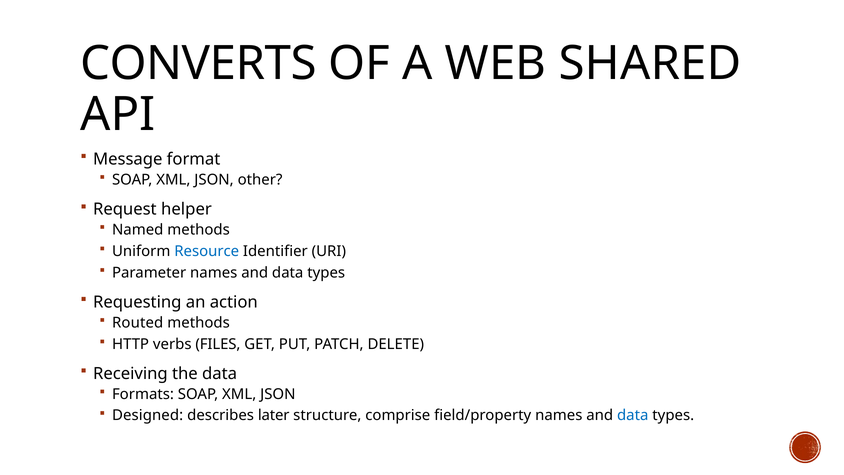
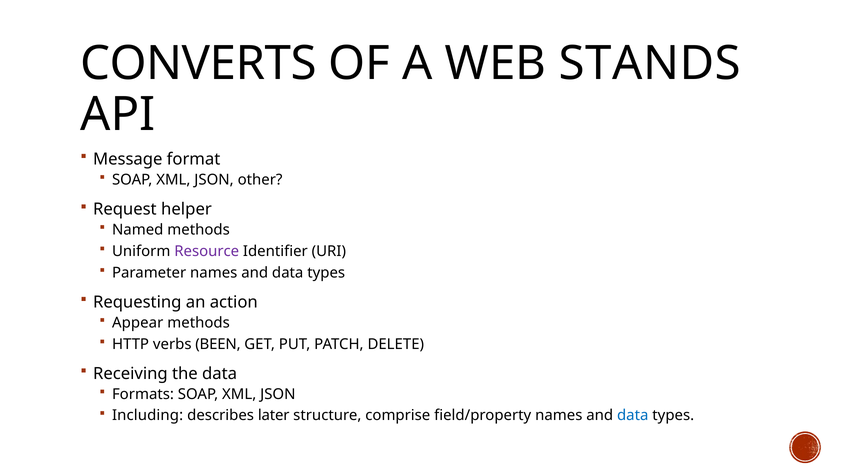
SHARED: SHARED -> STANDS (650, 63)
Resource colour: blue -> purple (207, 251)
Routed: Routed -> Appear (138, 322)
FILES: FILES -> BEEN (218, 344)
Designed: Designed -> Including (148, 415)
